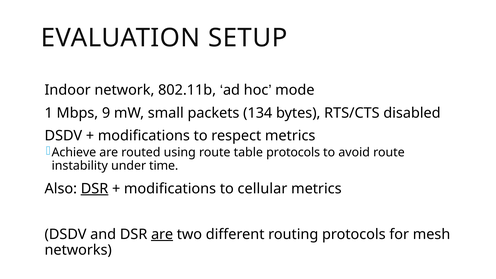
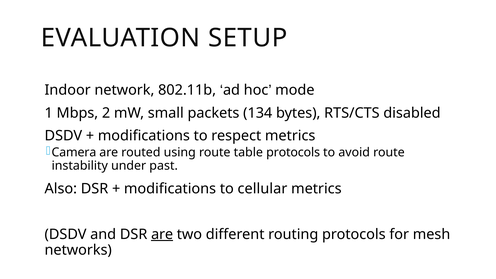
9: 9 -> 2 (106, 113)
Achieve: Achieve -> Camera (74, 152)
time: time -> past (164, 166)
DSR underline: present -> none (95, 189)
